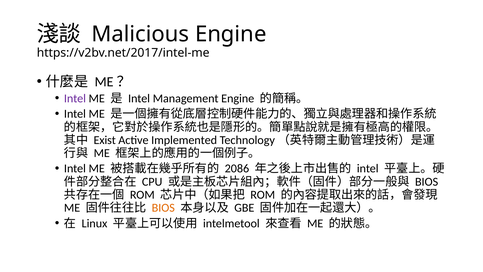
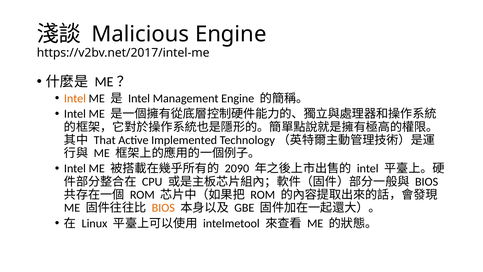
Intel colour: purple -> orange (75, 98)
Exist: Exist -> That (105, 140)
2086: 2086 -> 2090 (237, 168)
